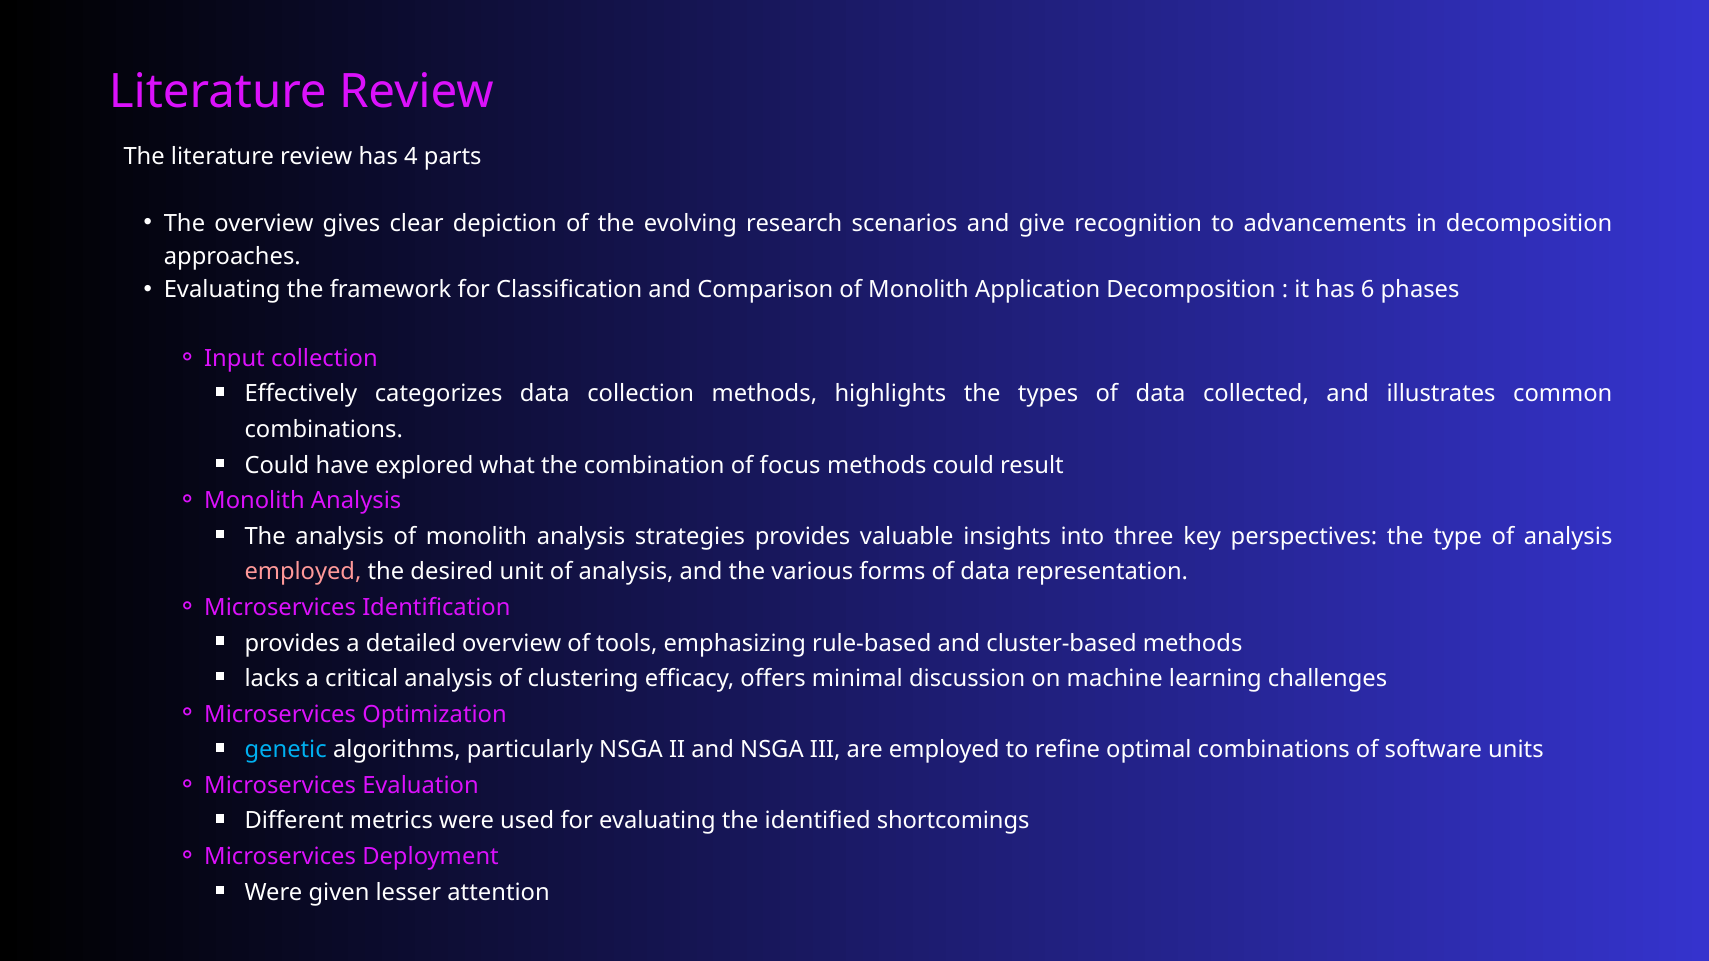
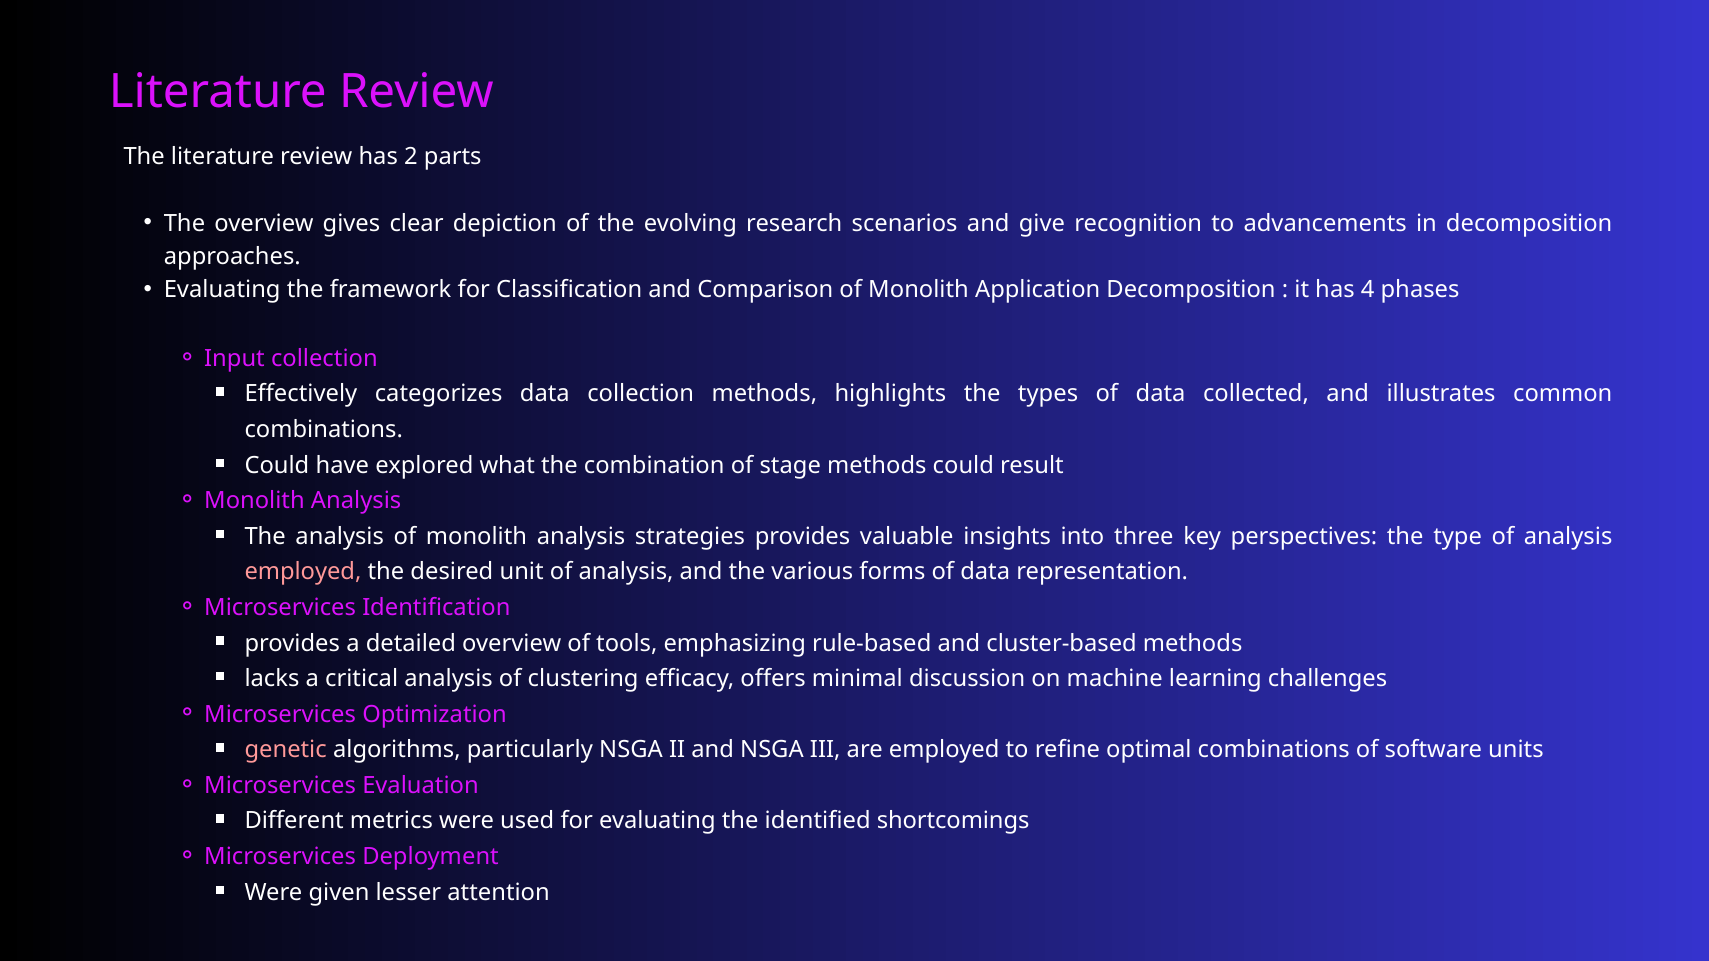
4: 4 -> 2 (411, 157)
6: 6 -> 4 (1368, 290)
focus: focus -> stage (790, 465)
genetic colour: light blue -> pink (286, 750)
